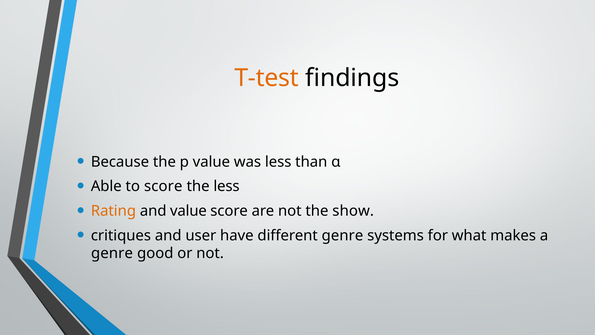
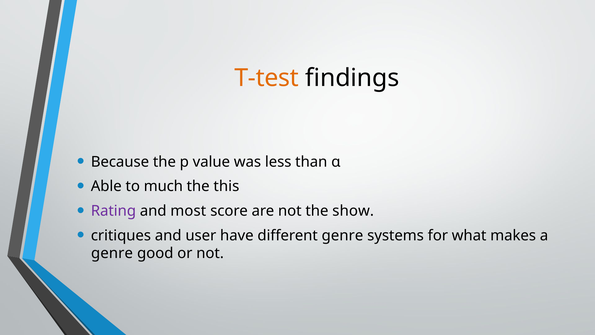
to score: score -> much (163, 186)
the less: less -> this (226, 186)
Rating colour: orange -> purple (113, 211)
and value: value -> most (188, 211)
